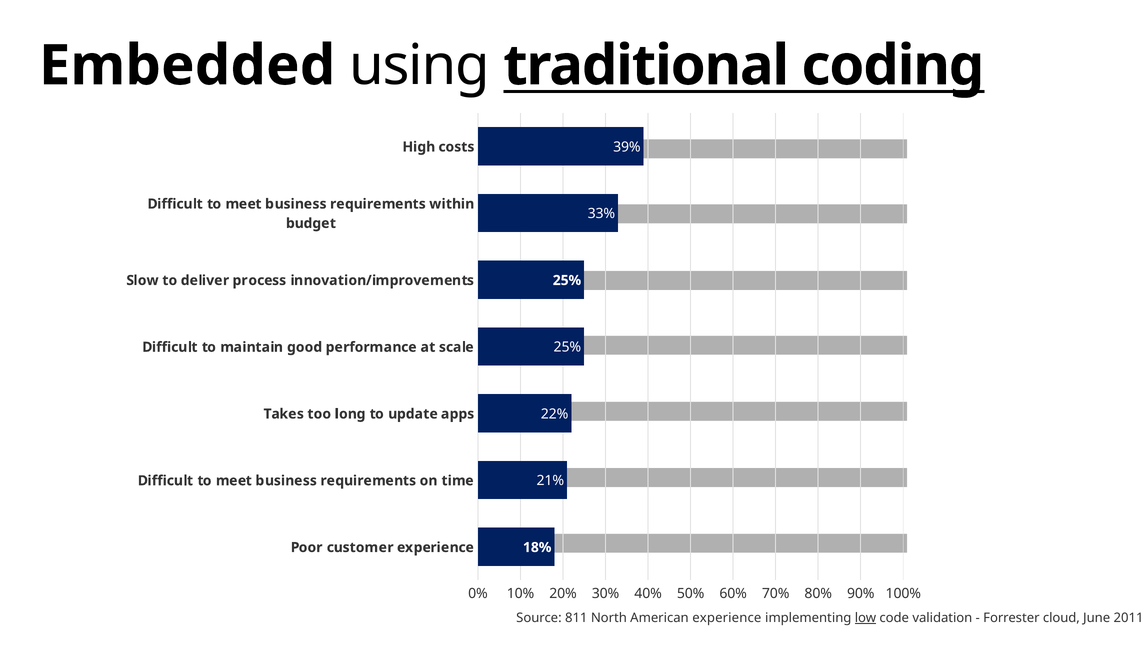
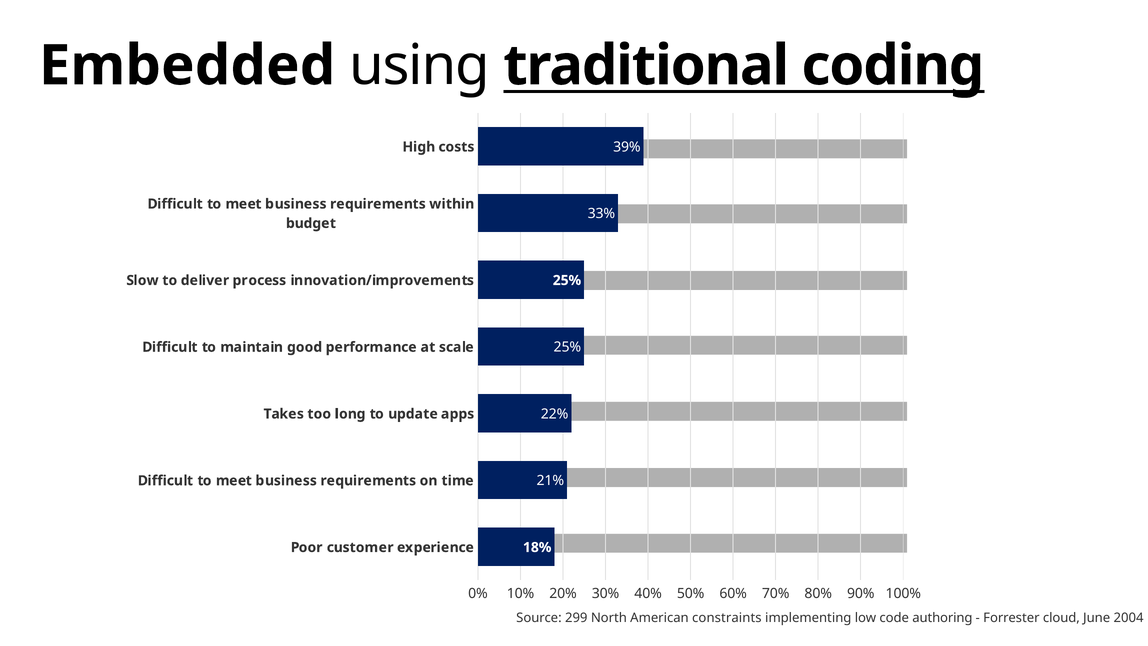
811: 811 -> 299 (576, 618)
American experience: experience -> constraints (727, 618)
low underline: present -> none (865, 618)
validation: validation -> authoring (942, 618)
2011: 2011 -> 2004 (1129, 618)
